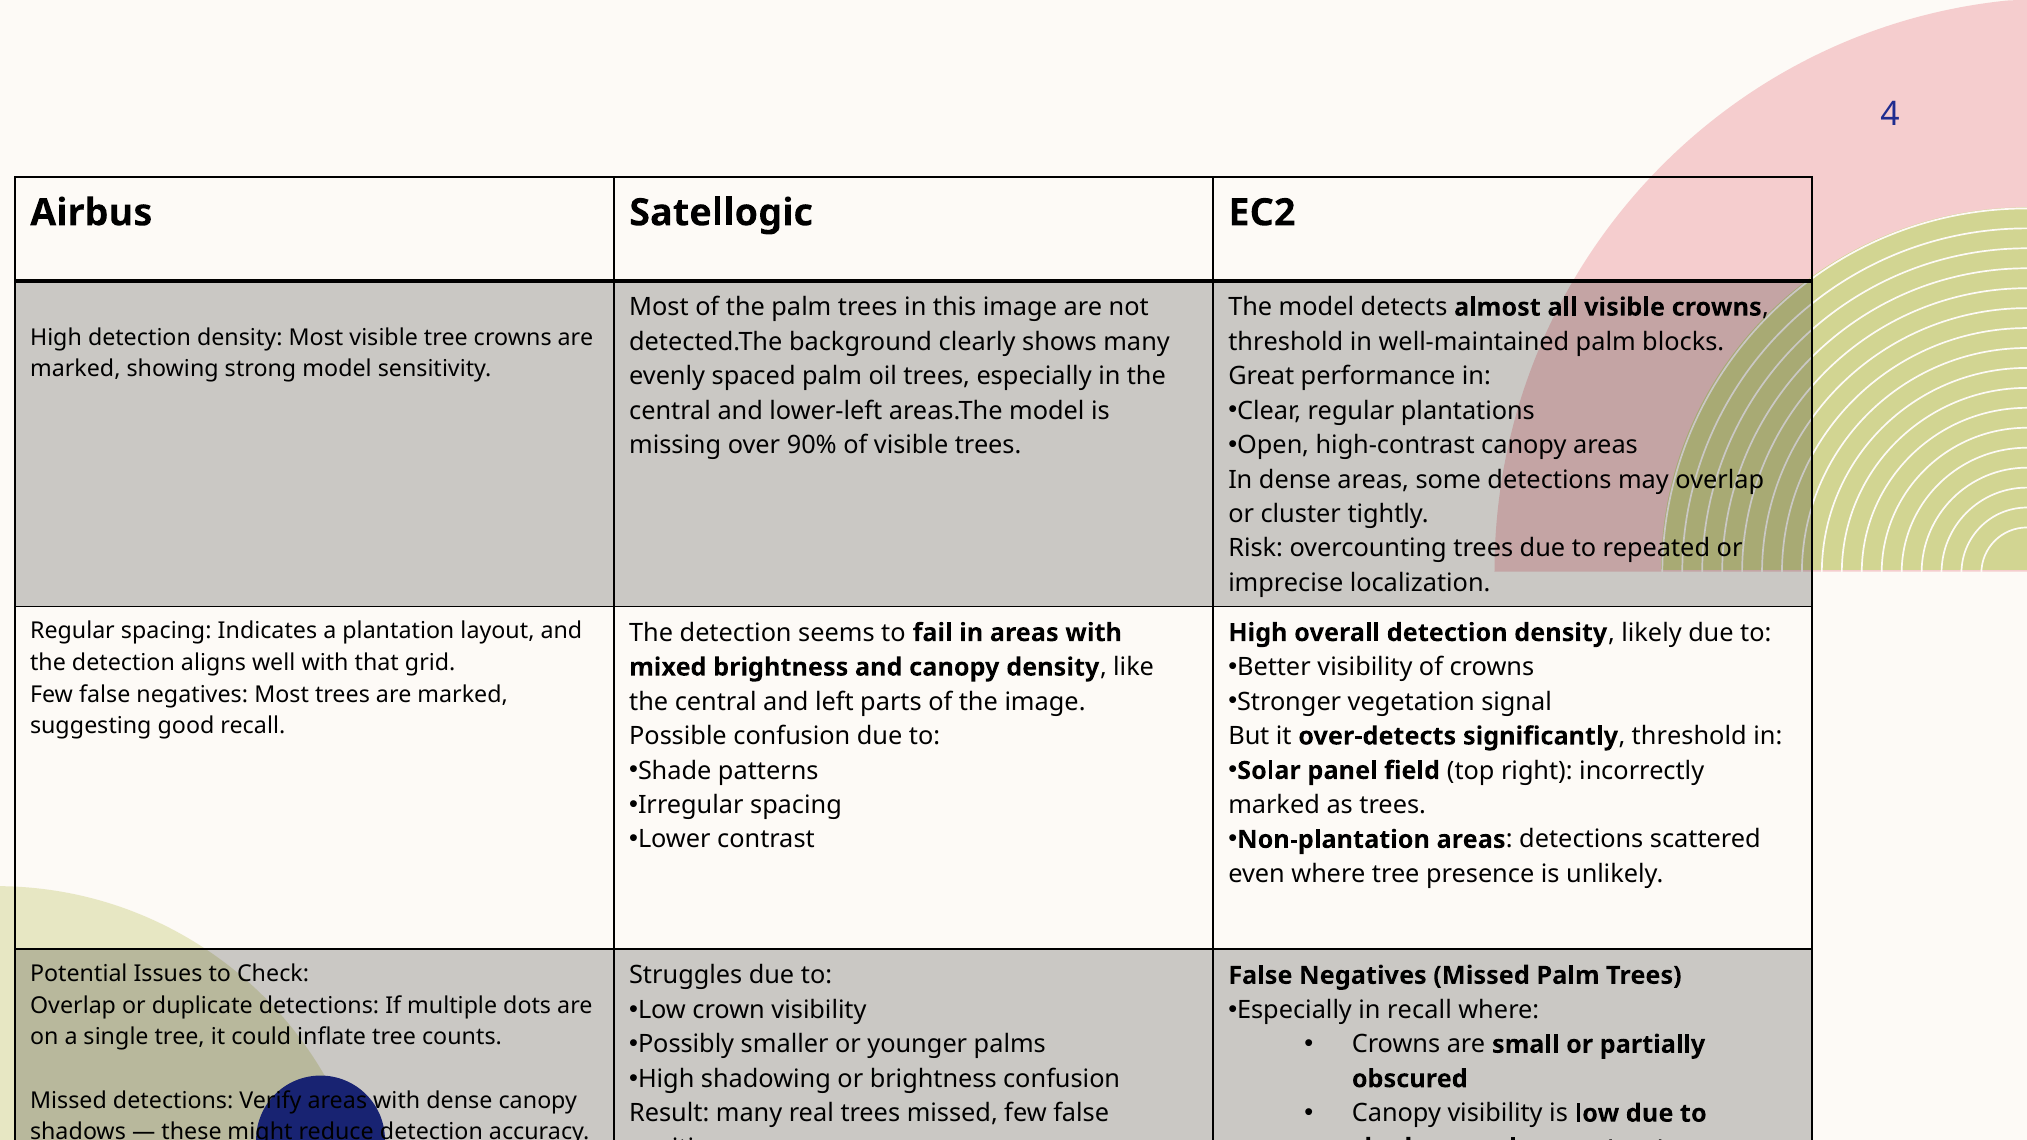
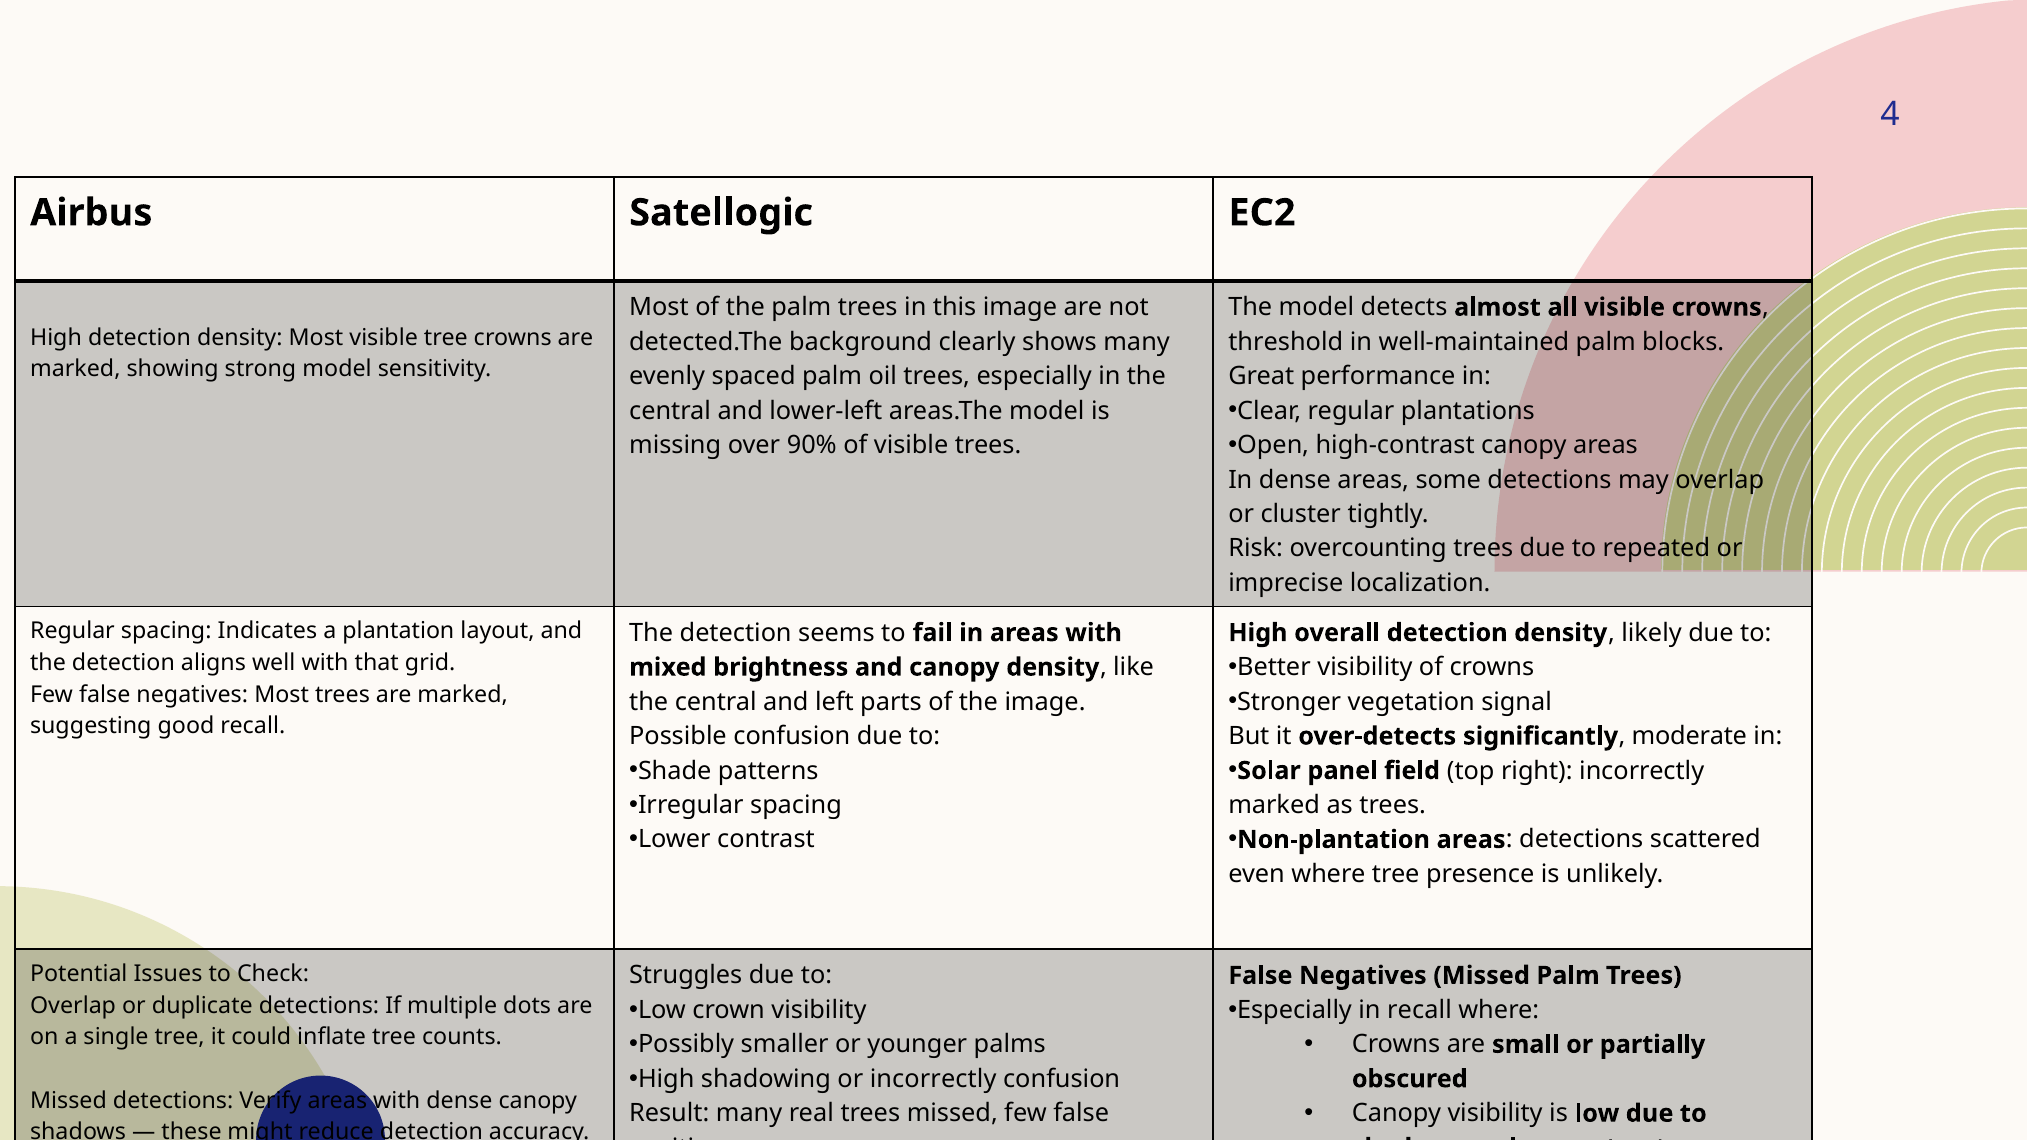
significantly threshold: threshold -> moderate (1689, 736)
or brightness: brightness -> incorrectly (933, 1079)
